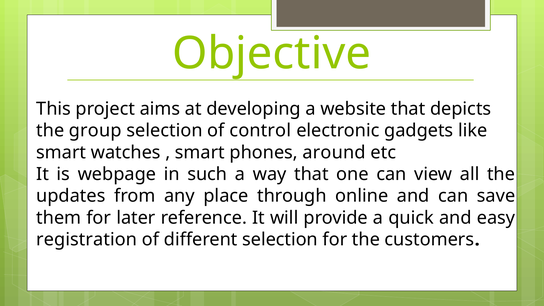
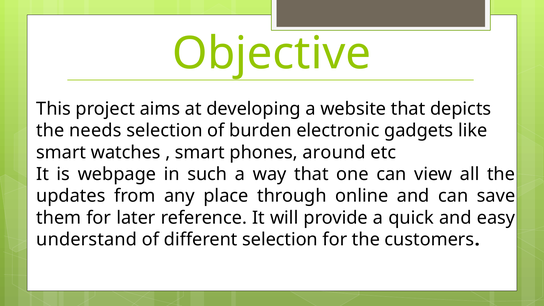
group: group -> needs (95, 131)
control: control -> burden (260, 131)
registration: registration -> understand (87, 240)
